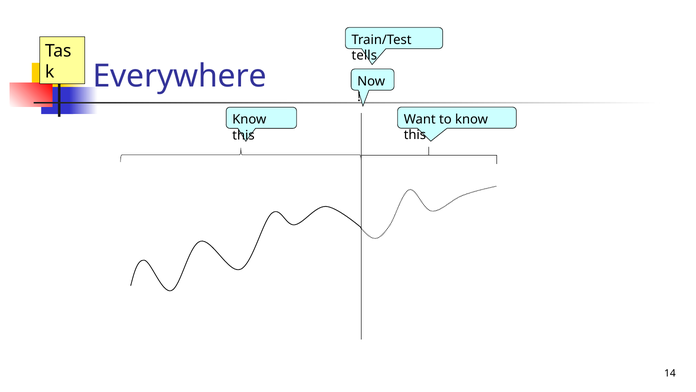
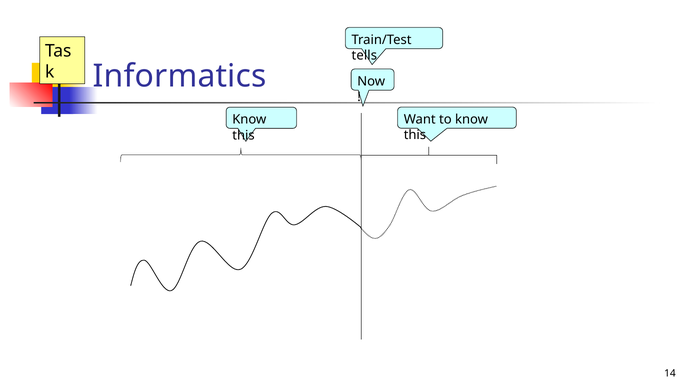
Everywhere: Everywhere -> Informatics (180, 76)
